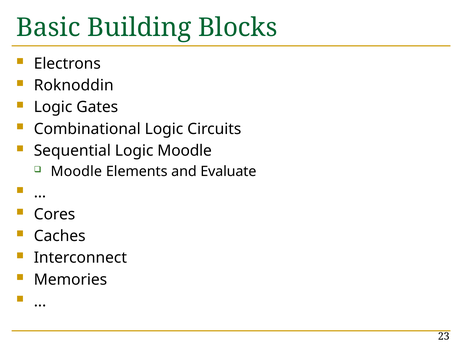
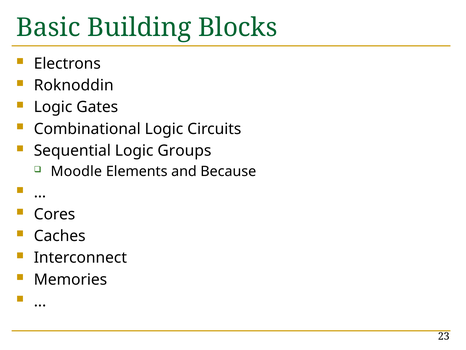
Logic Moodle: Moodle -> Groups (184, 151)
Evaluate: Evaluate -> Because (228, 171)
